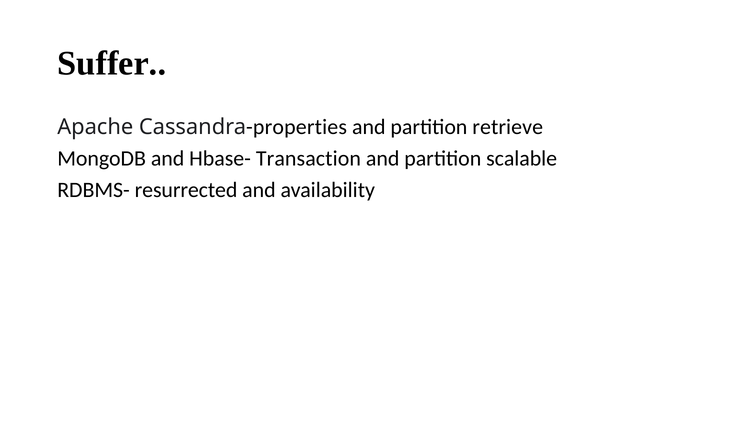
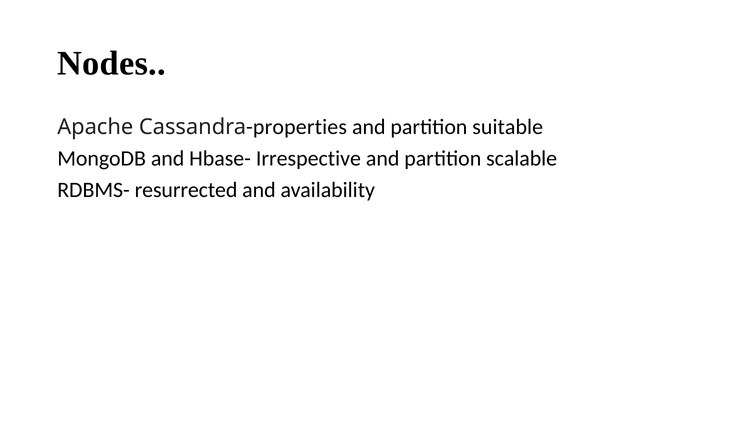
Suffer: Suffer -> Nodes (112, 63)
retrieve: retrieve -> suitable (508, 127)
Transaction: Transaction -> Irrespective (308, 158)
